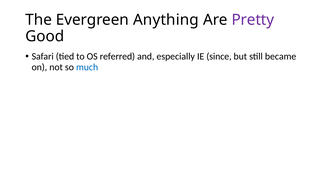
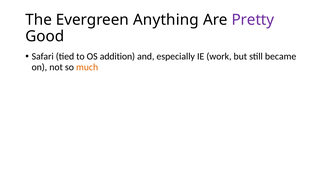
referred: referred -> addition (117, 56)
since: since -> work (219, 56)
much colour: blue -> orange (87, 67)
